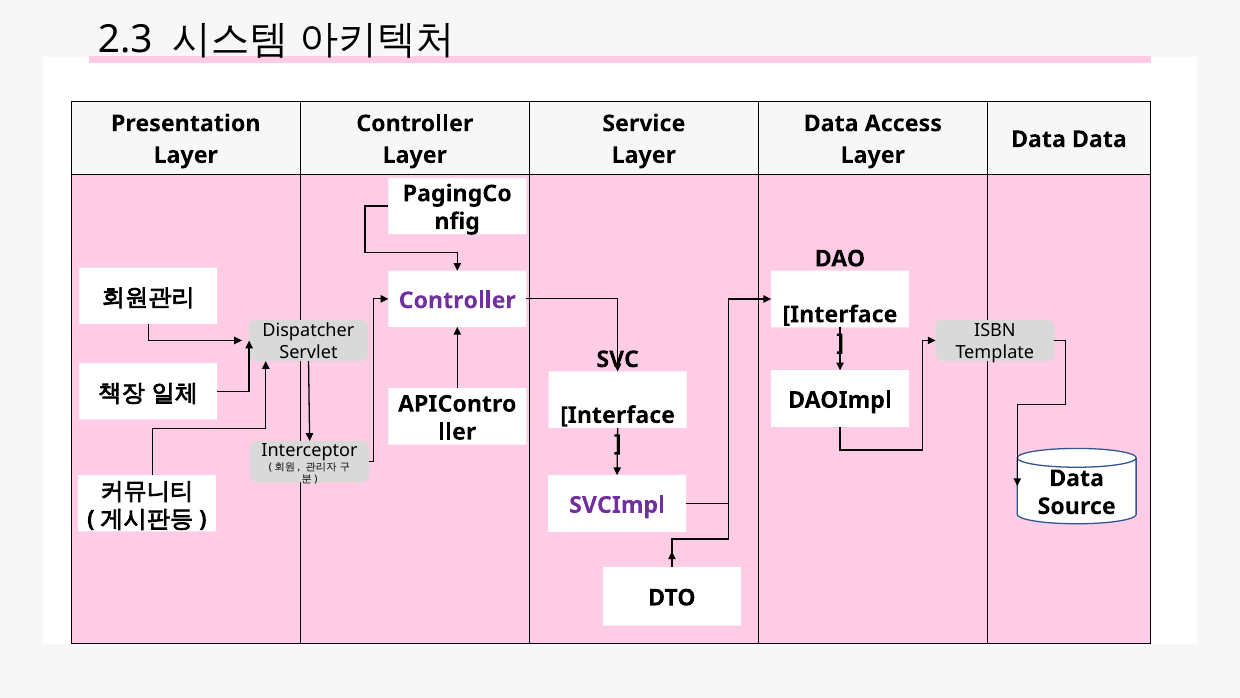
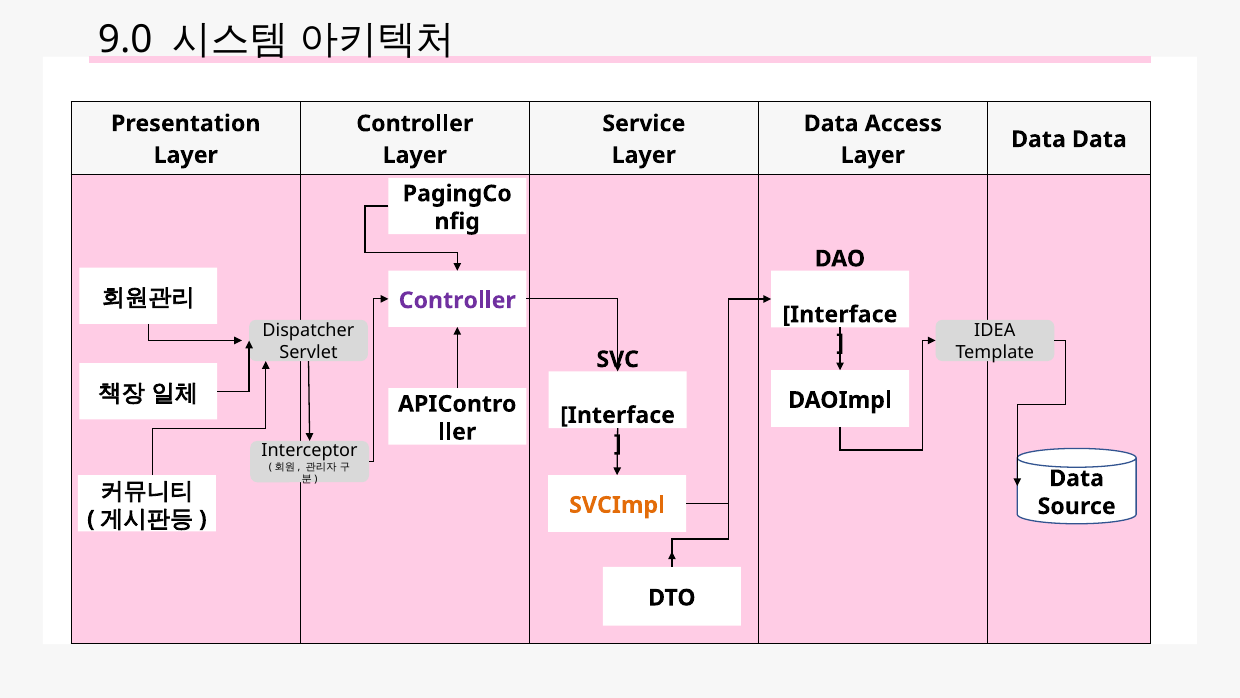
2.3: 2.3 -> 9.0 (125, 39)
ISBN: ISBN -> IDEA (995, 331)
SVCImpl colour: purple -> orange (617, 505)
